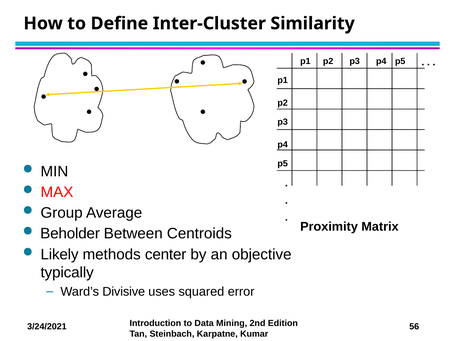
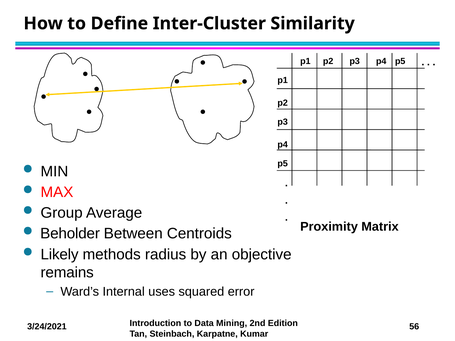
center: center -> radius (166, 255)
typically: typically -> remains (67, 273)
Divisive: Divisive -> Internal (124, 292)
